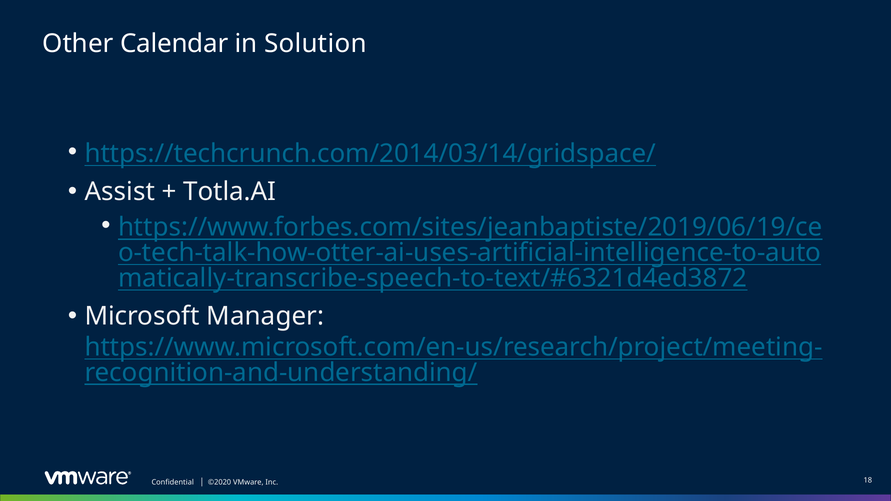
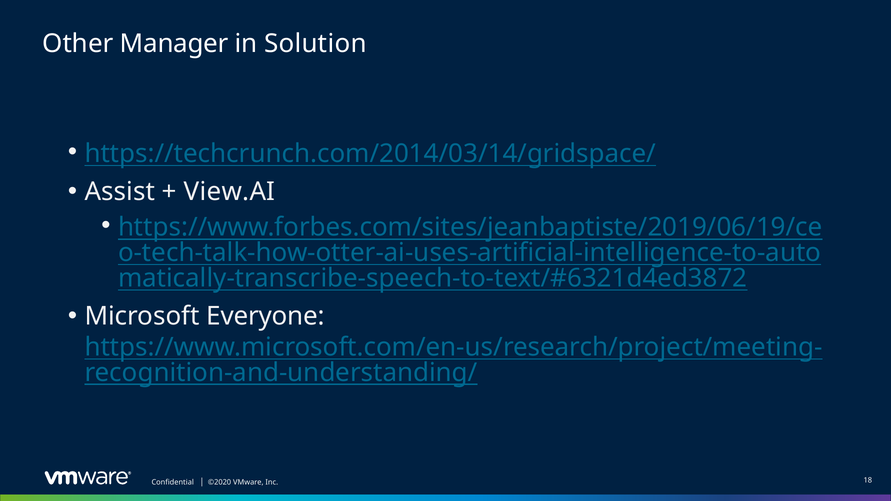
Calendar: Calendar -> Manager (174, 44)
Totla.AI: Totla.AI -> View.AI (230, 192)
Manager: Manager -> Everyone (265, 316)
